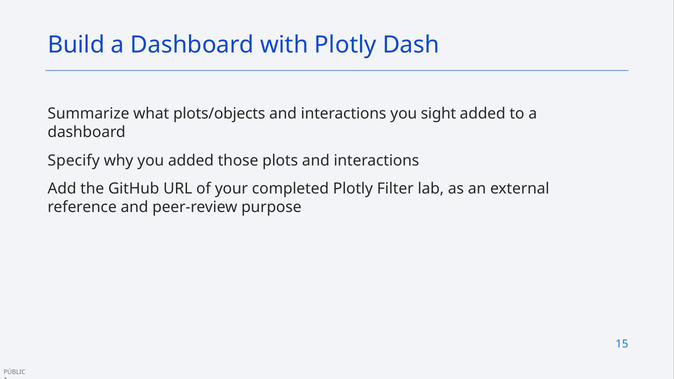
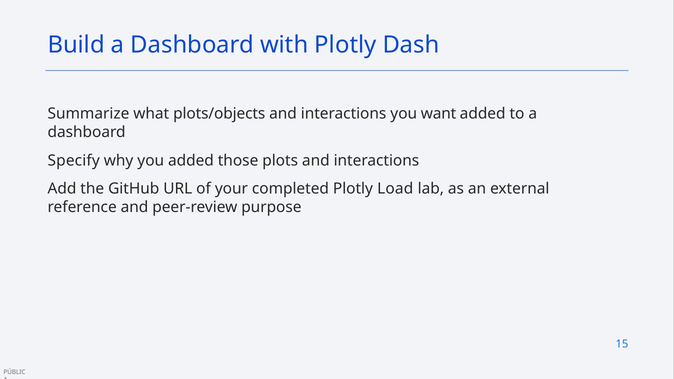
sight: sight -> want (439, 114)
Filter: Filter -> Load (395, 189)
